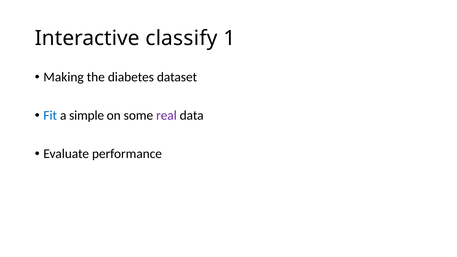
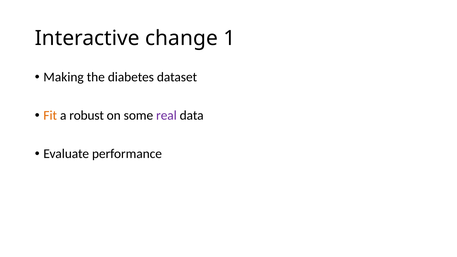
classify: classify -> change (182, 38)
Fit colour: blue -> orange (50, 116)
simple: simple -> robust (87, 116)
